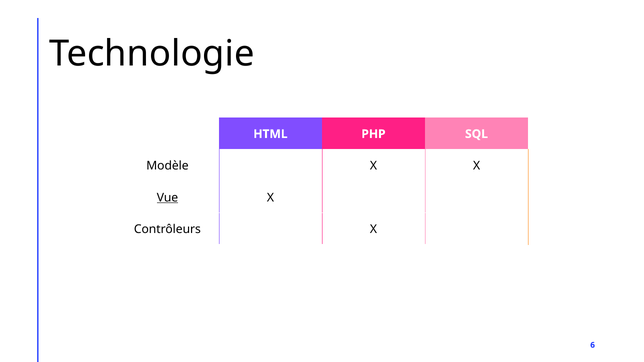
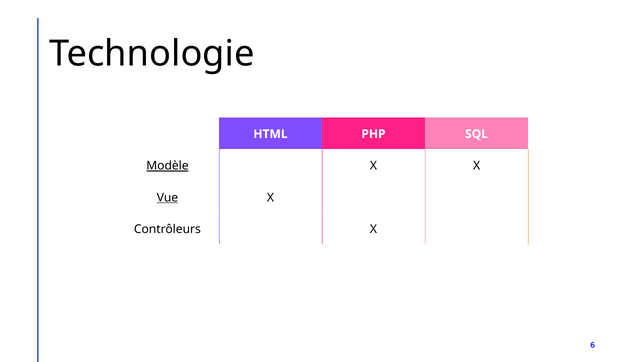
Modèle underline: none -> present (167, 166)
